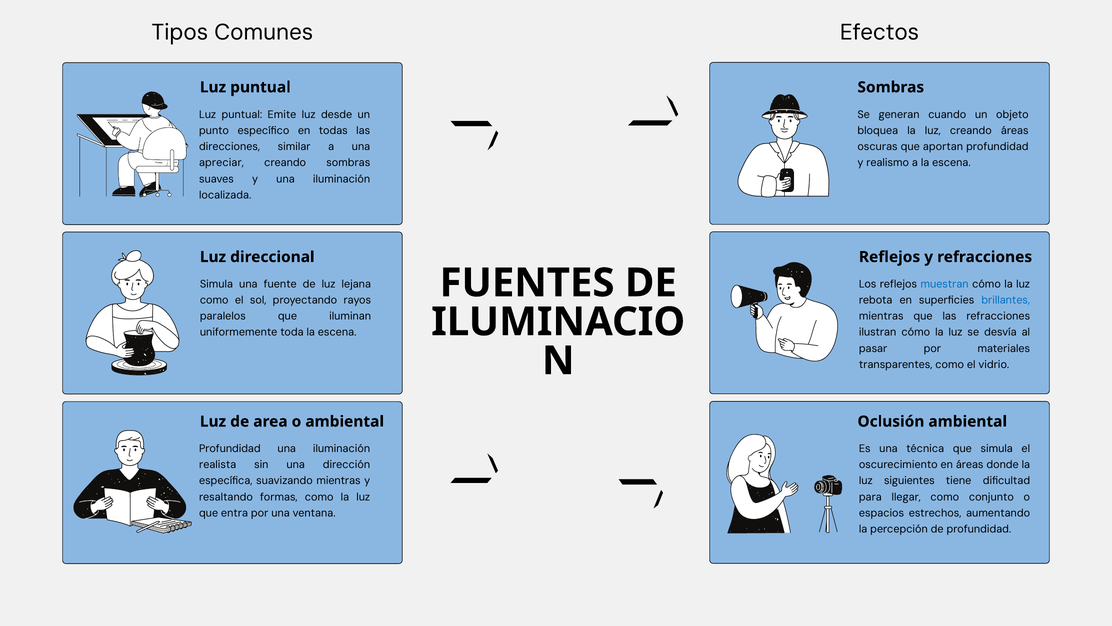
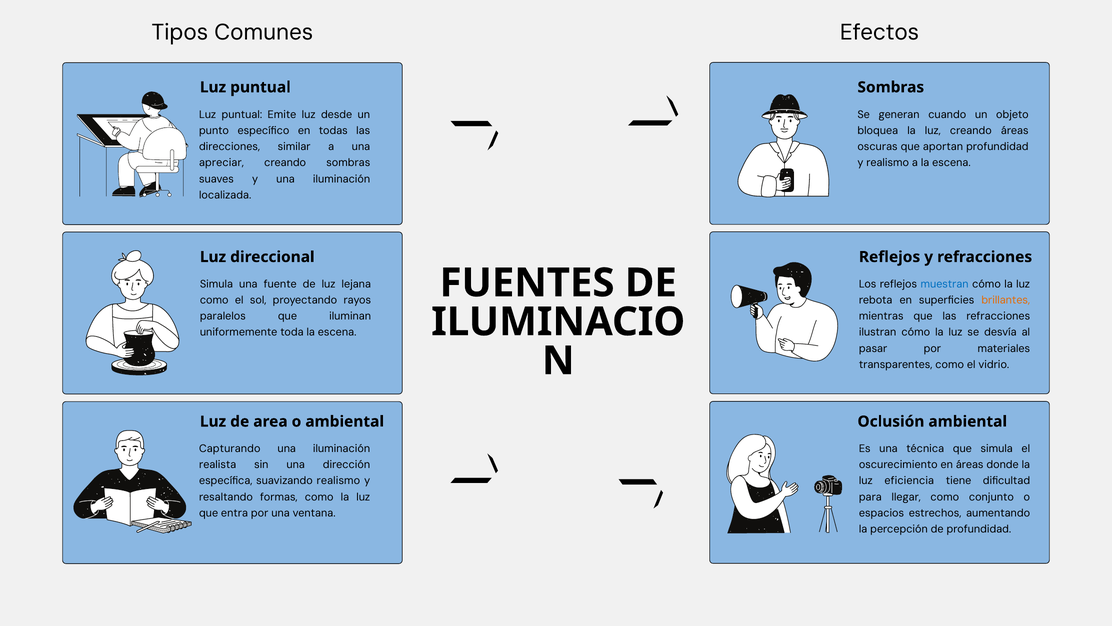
brillantes colour: blue -> orange (1006, 300)
Profundidad: Profundidad -> Capturando (230, 448)
suavizando mientras: mientras -> realismo (338, 480)
siguientes: siguientes -> eficiencia (909, 480)
